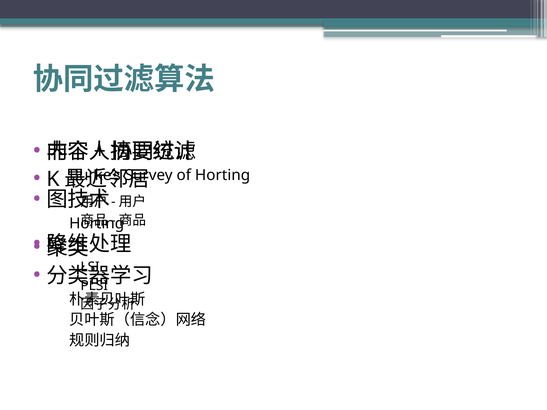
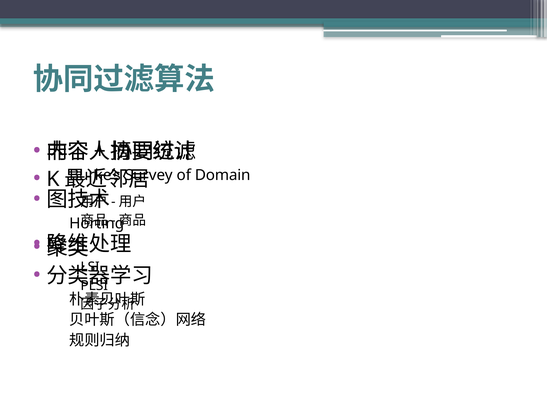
of Horting: Horting -> Domain (223, 175)
